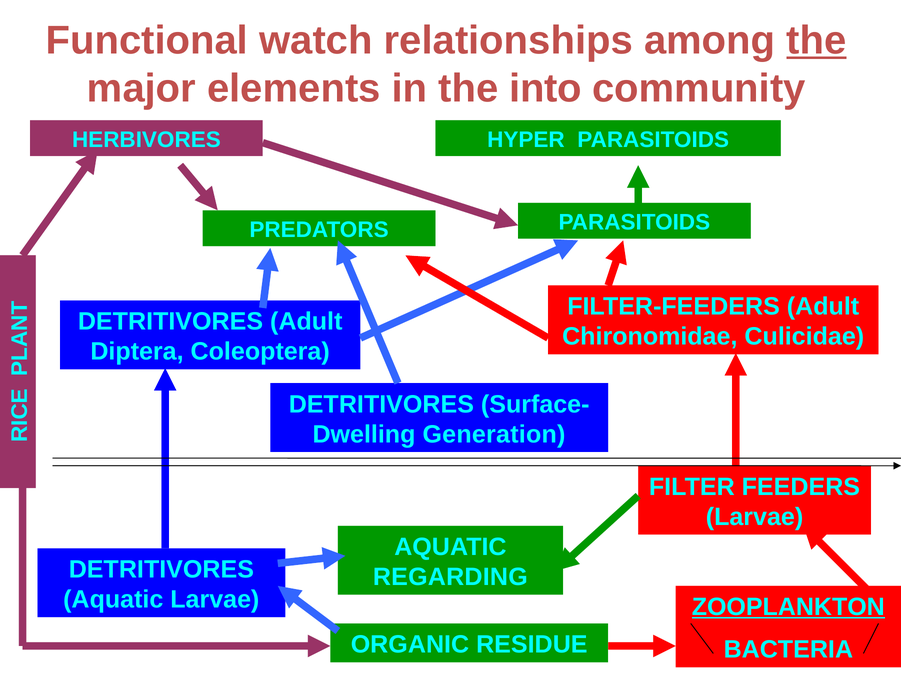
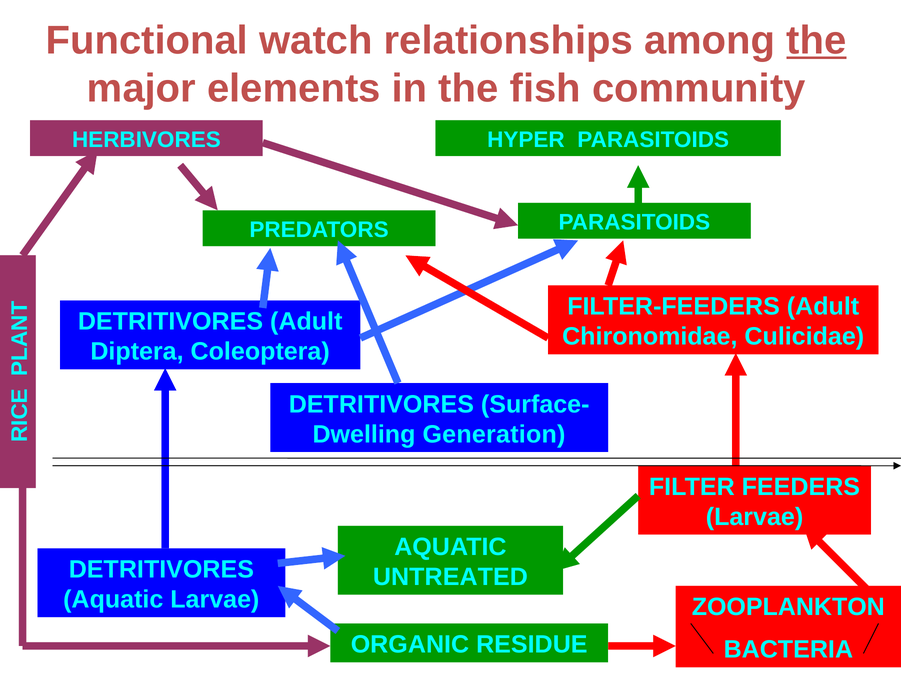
into: into -> fish (545, 88)
REGARDING: REGARDING -> UNTREATED (450, 577)
ZOOPLANKTON underline: present -> none (788, 607)
